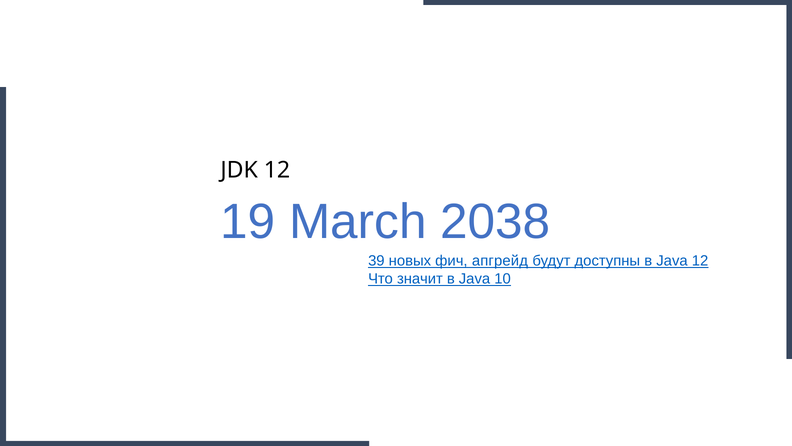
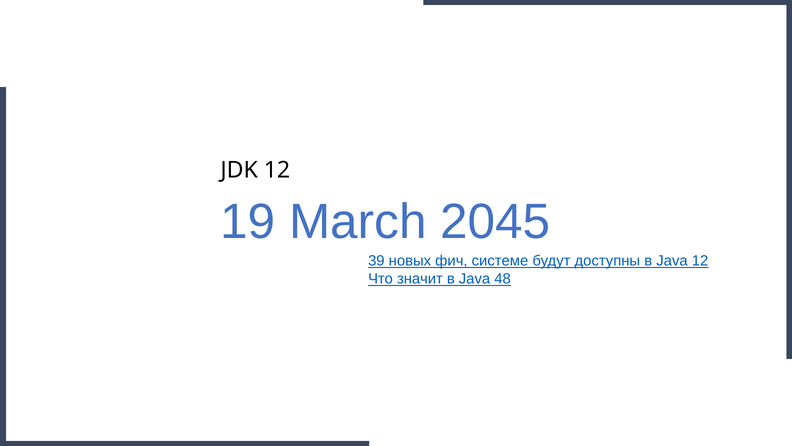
2038: 2038 -> 2045 (495, 222)
апгрейд: апгрейд -> системе (500, 261)
10: 10 -> 48 (503, 279)
